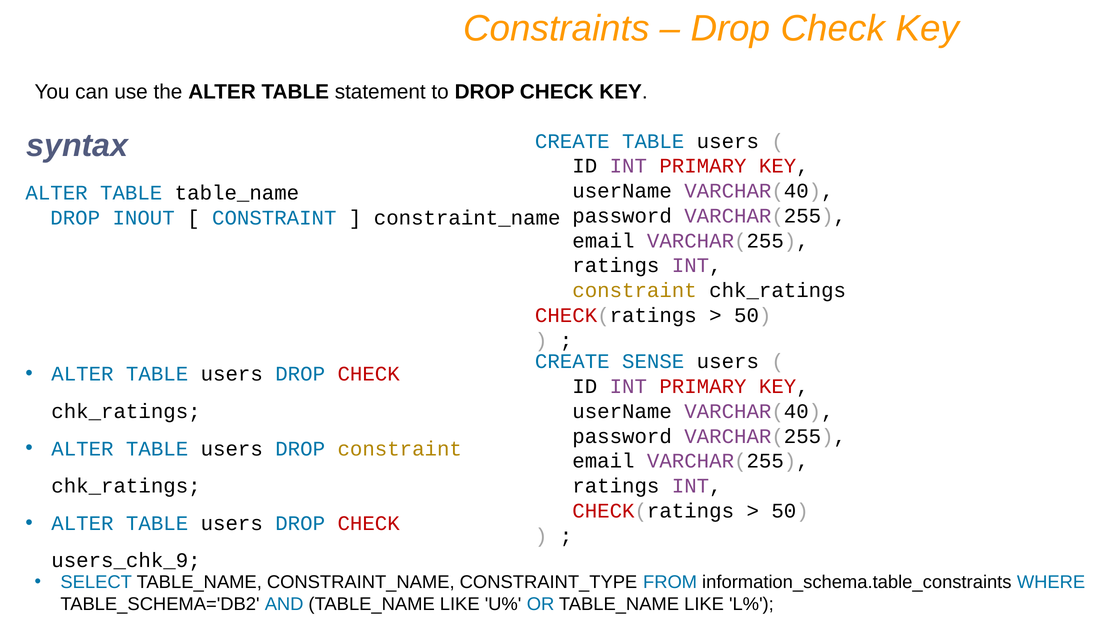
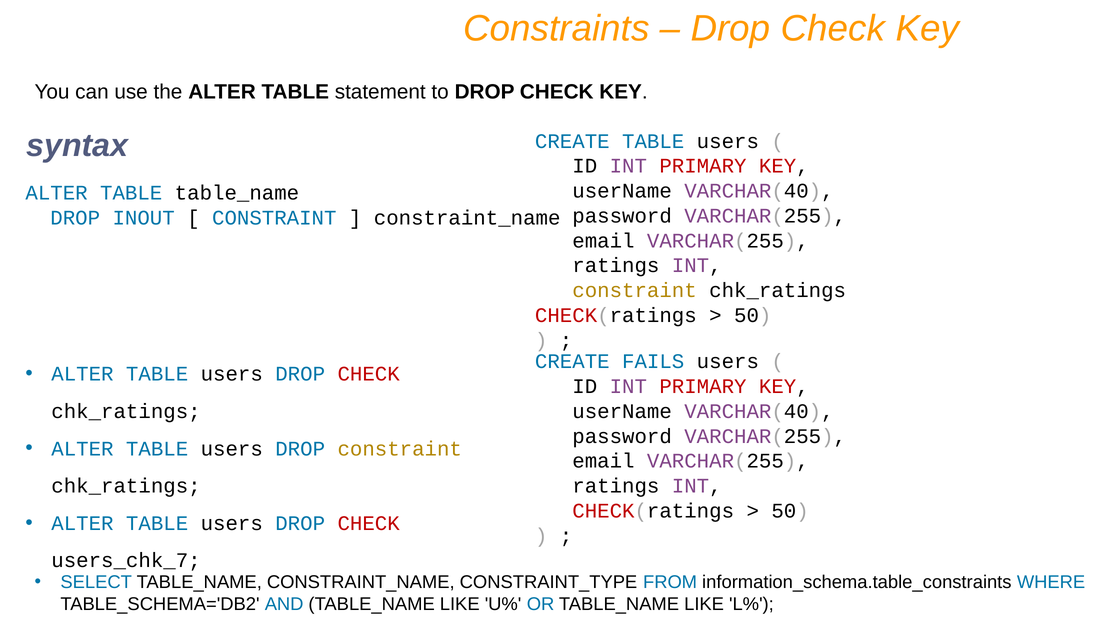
SENSE: SENSE -> FAILS (653, 362)
users_chk_9: users_chk_9 -> users_chk_7 (126, 561)
